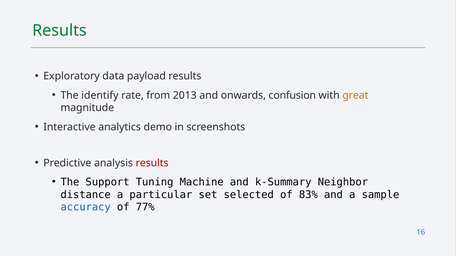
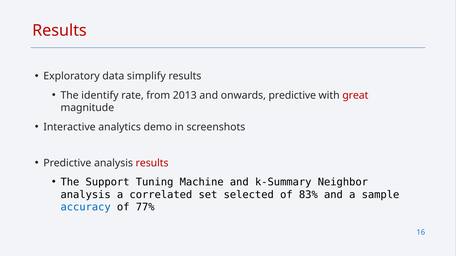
Results colour: green -> red (59, 30)
payload: payload -> simplify (146, 76)
onwards confusion: confusion -> predictive (292, 95)
great colour: orange -> red (355, 95)
distance: distance -> analysis (86, 195)
particular: particular -> correlated (161, 195)
